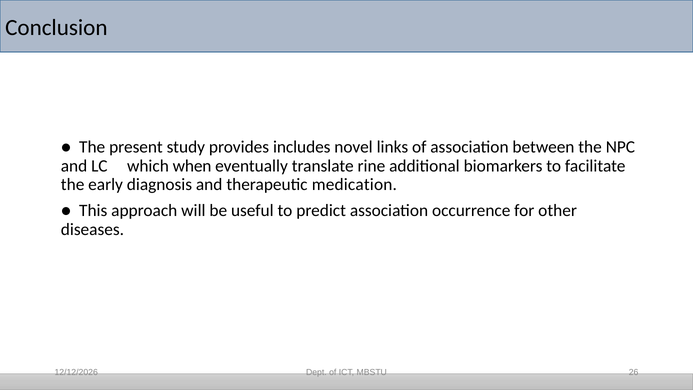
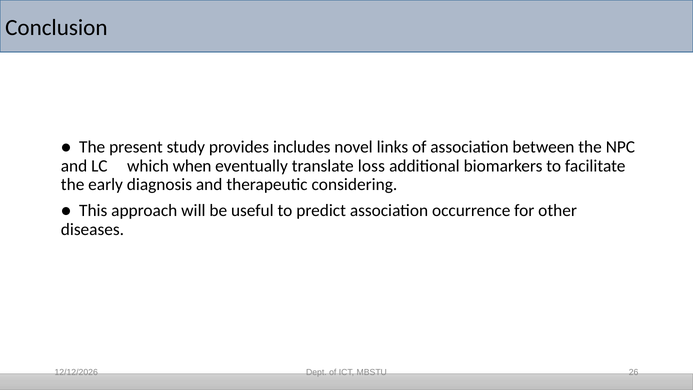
rine: rine -> loss (371, 166)
medication: medication -> considering (354, 185)
